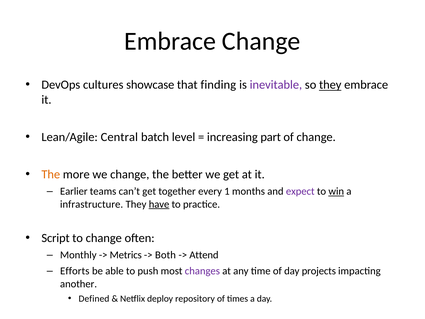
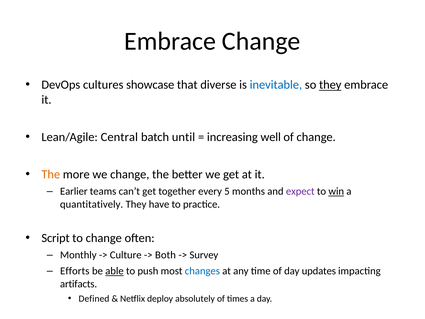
finding: finding -> diverse (218, 85)
inevitable colour: purple -> blue (276, 85)
level: level -> until (183, 137)
part: part -> well (271, 137)
1: 1 -> 5 (227, 191)
infrastructure: infrastructure -> quantitatively (92, 204)
have underline: present -> none (159, 204)
Metrics: Metrics -> Culture (126, 255)
Attend: Attend -> Survey (204, 255)
able underline: none -> present (114, 271)
changes colour: purple -> blue (202, 271)
projects: projects -> updates (319, 271)
another: another -> artifacts (79, 284)
repository: repository -> absolutely (195, 298)
